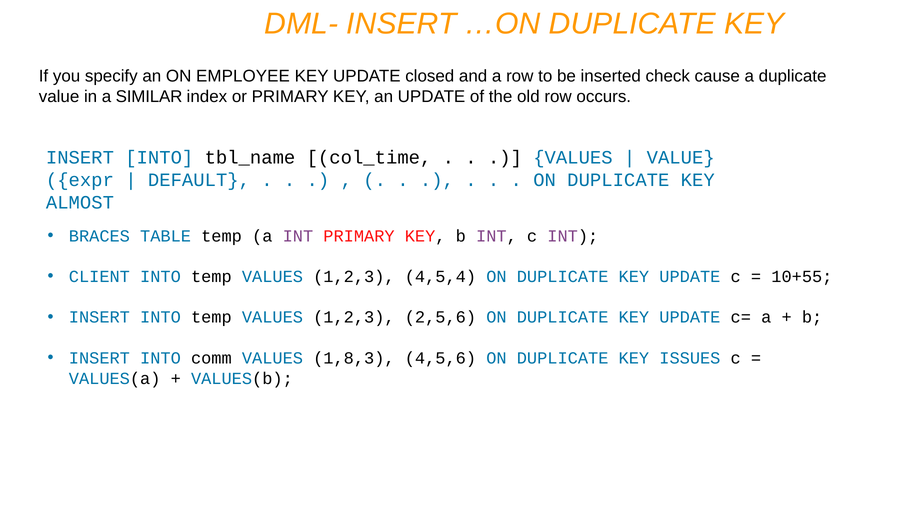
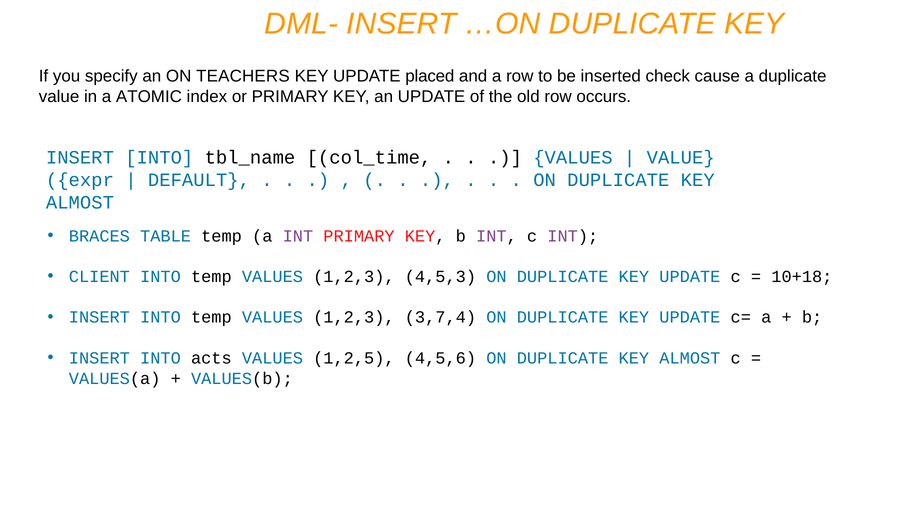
EMPLOYEE: EMPLOYEE -> TEACHERS (243, 76)
closed: closed -> placed (430, 76)
SIMILAR: SIMILAR -> ATOMIC (149, 97)
4,5,4: 4,5,4 -> 4,5,3 (440, 277)
10+55: 10+55 -> 10+18 (802, 277)
2,5,6: 2,5,6 -> 3,7,4 (440, 317)
comm: comm -> acts (211, 358)
1,8,3: 1,8,3 -> 1,2,5 (354, 358)
ISSUES: ISSUES -> ALMOST (690, 358)
